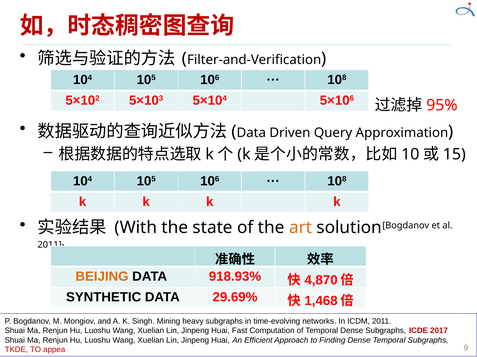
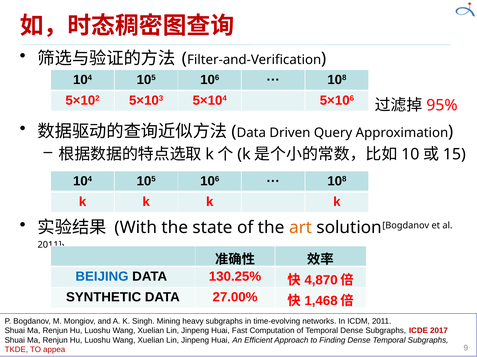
BEIJING colour: orange -> blue (102, 277)
918.93%: 918.93% -> 130.25% (235, 277)
29.69%: 29.69% -> 27.00% (235, 298)
